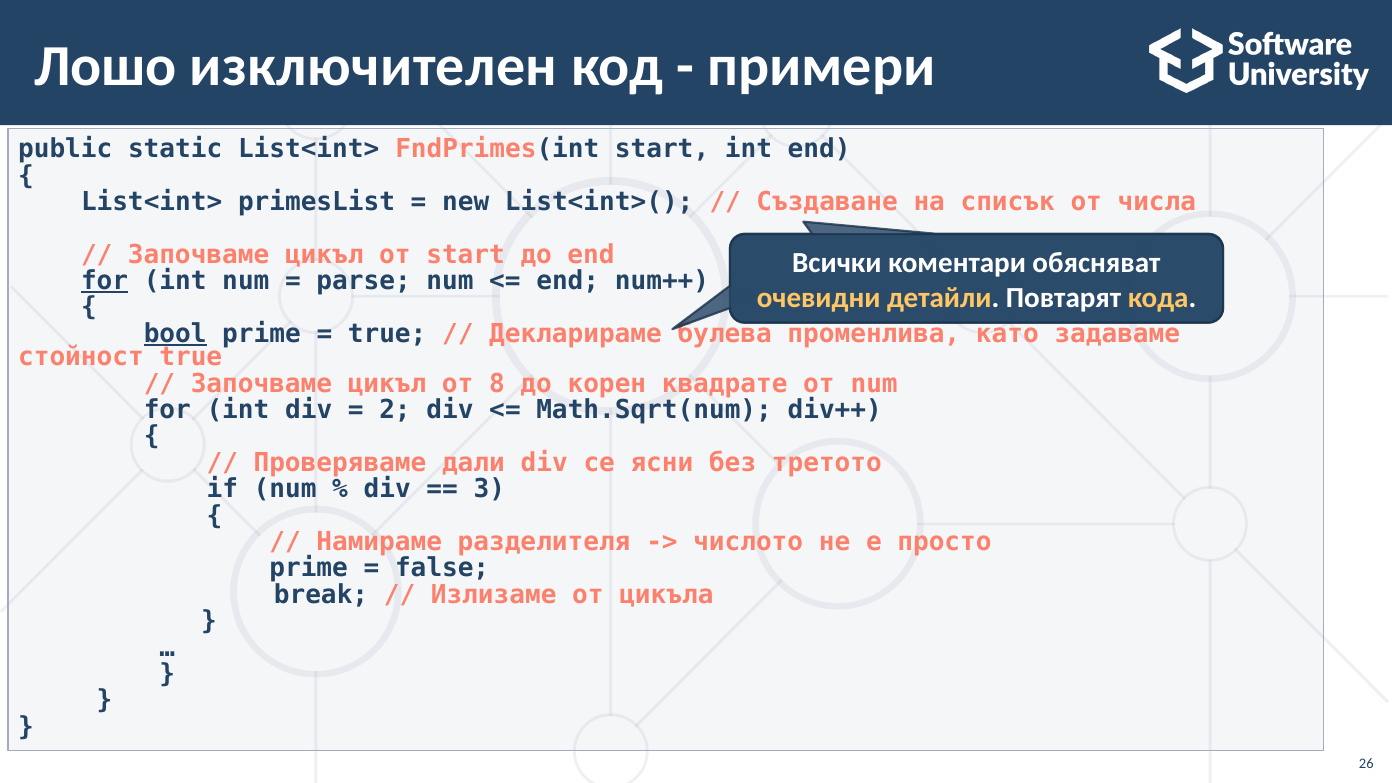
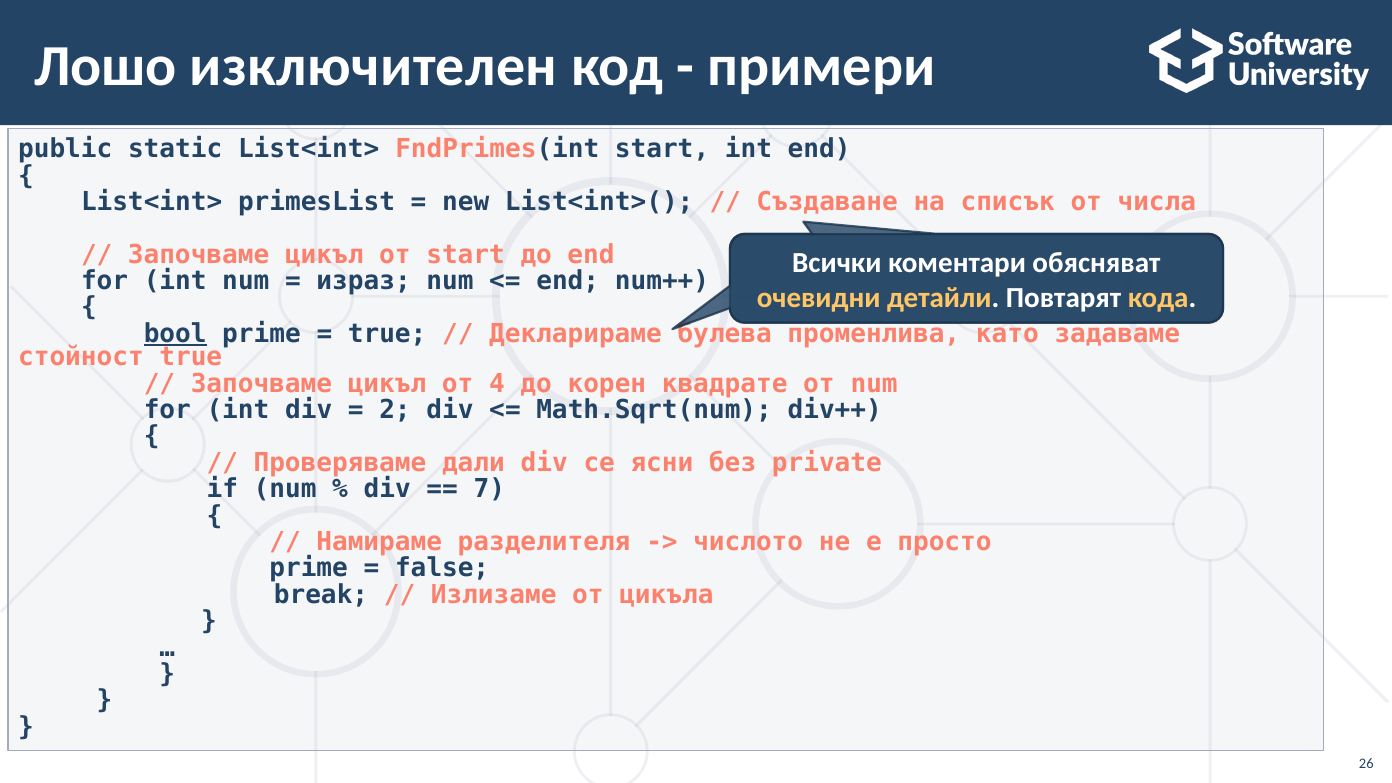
for underline: present -> none (105, 281)
parse: parse -> израз (364, 281)
8: 8 -> 4 (497, 384)
третото: третото -> private (827, 463)
3: 3 -> 7 (489, 489)
